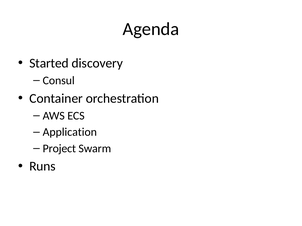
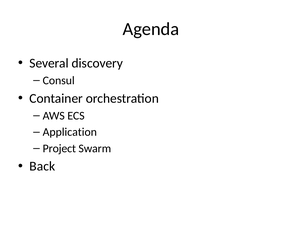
Started: Started -> Several (49, 63)
Runs: Runs -> Back (42, 167)
